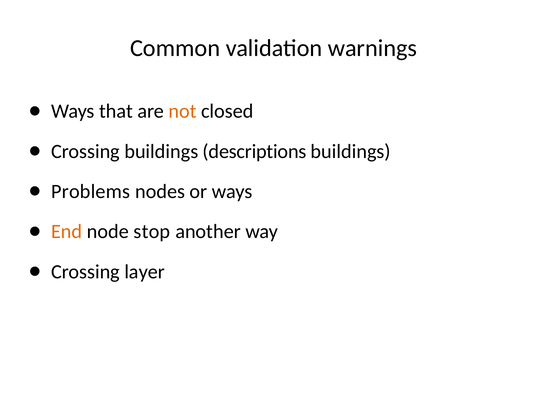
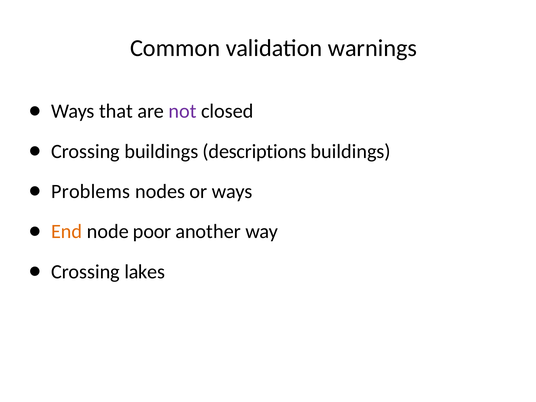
not colour: orange -> purple (183, 111)
stop: stop -> poor (152, 232)
layer: layer -> lakes (145, 272)
